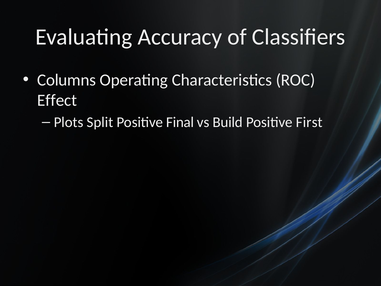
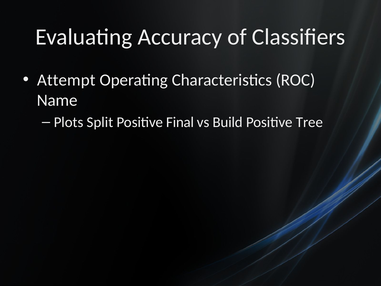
Columns: Columns -> Attempt (66, 80)
Effect: Effect -> Name (57, 100)
First: First -> Tree (309, 122)
